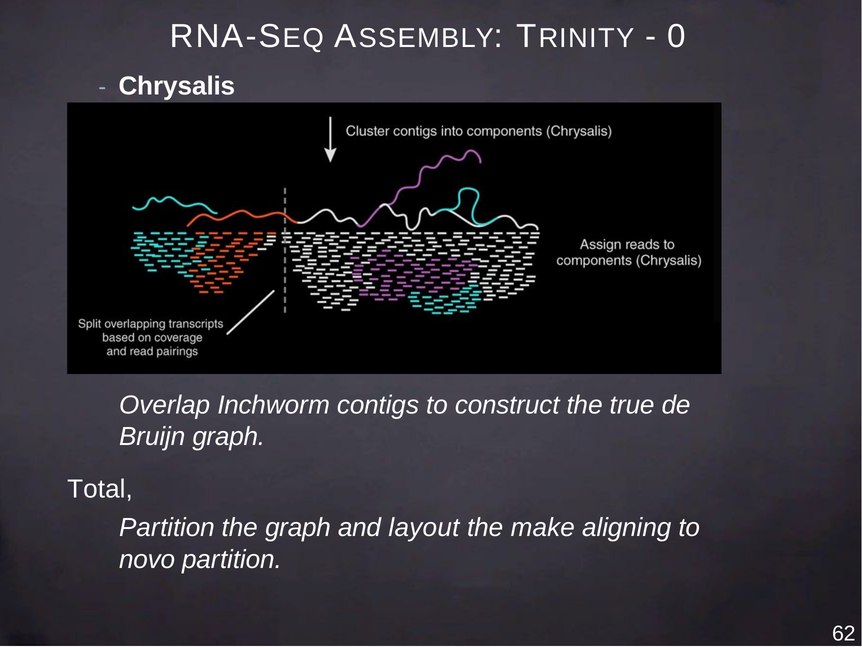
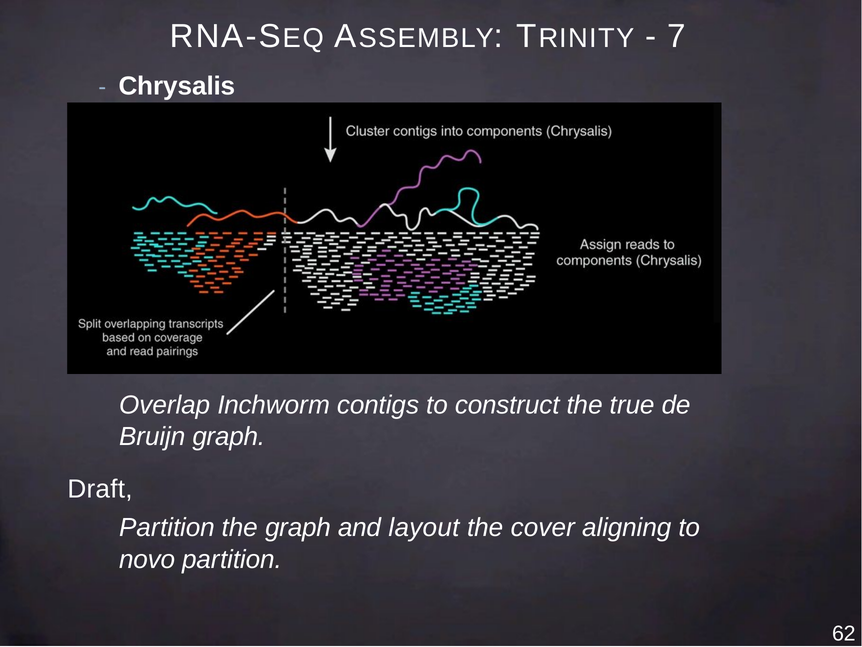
0: 0 -> 7 (677, 36)
Total: Total -> Draft (100, 489)
make: make -> cover (543, 528)
